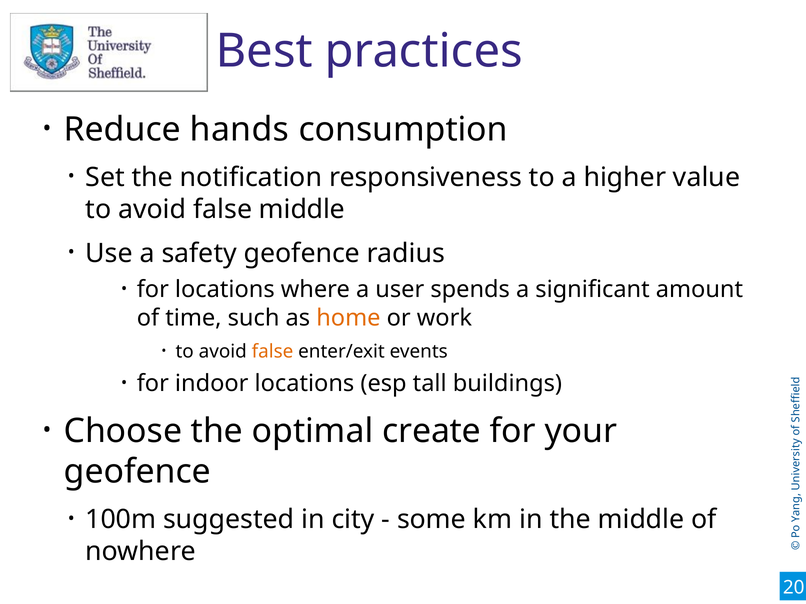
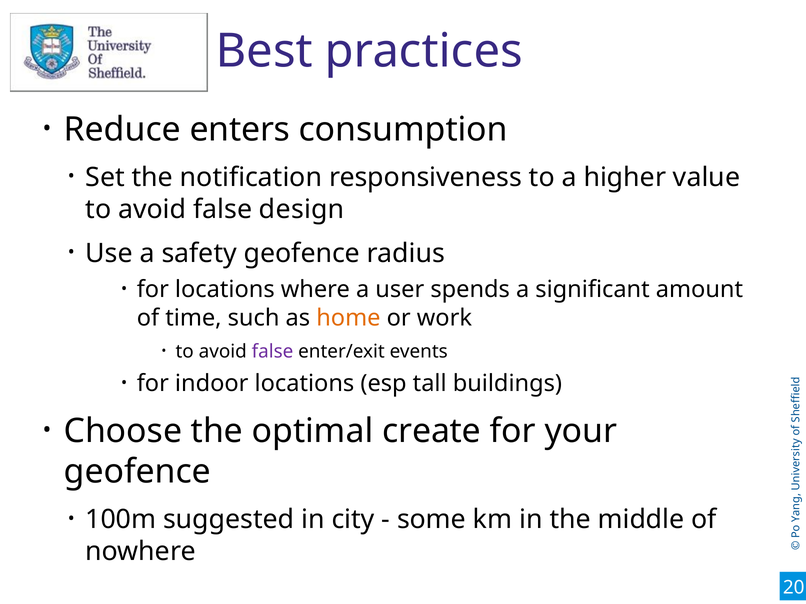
hands: hands -> enters (240, 130)
false middle: middle -> design (302, 209)
false colour: orange -> purple (273, 352)
